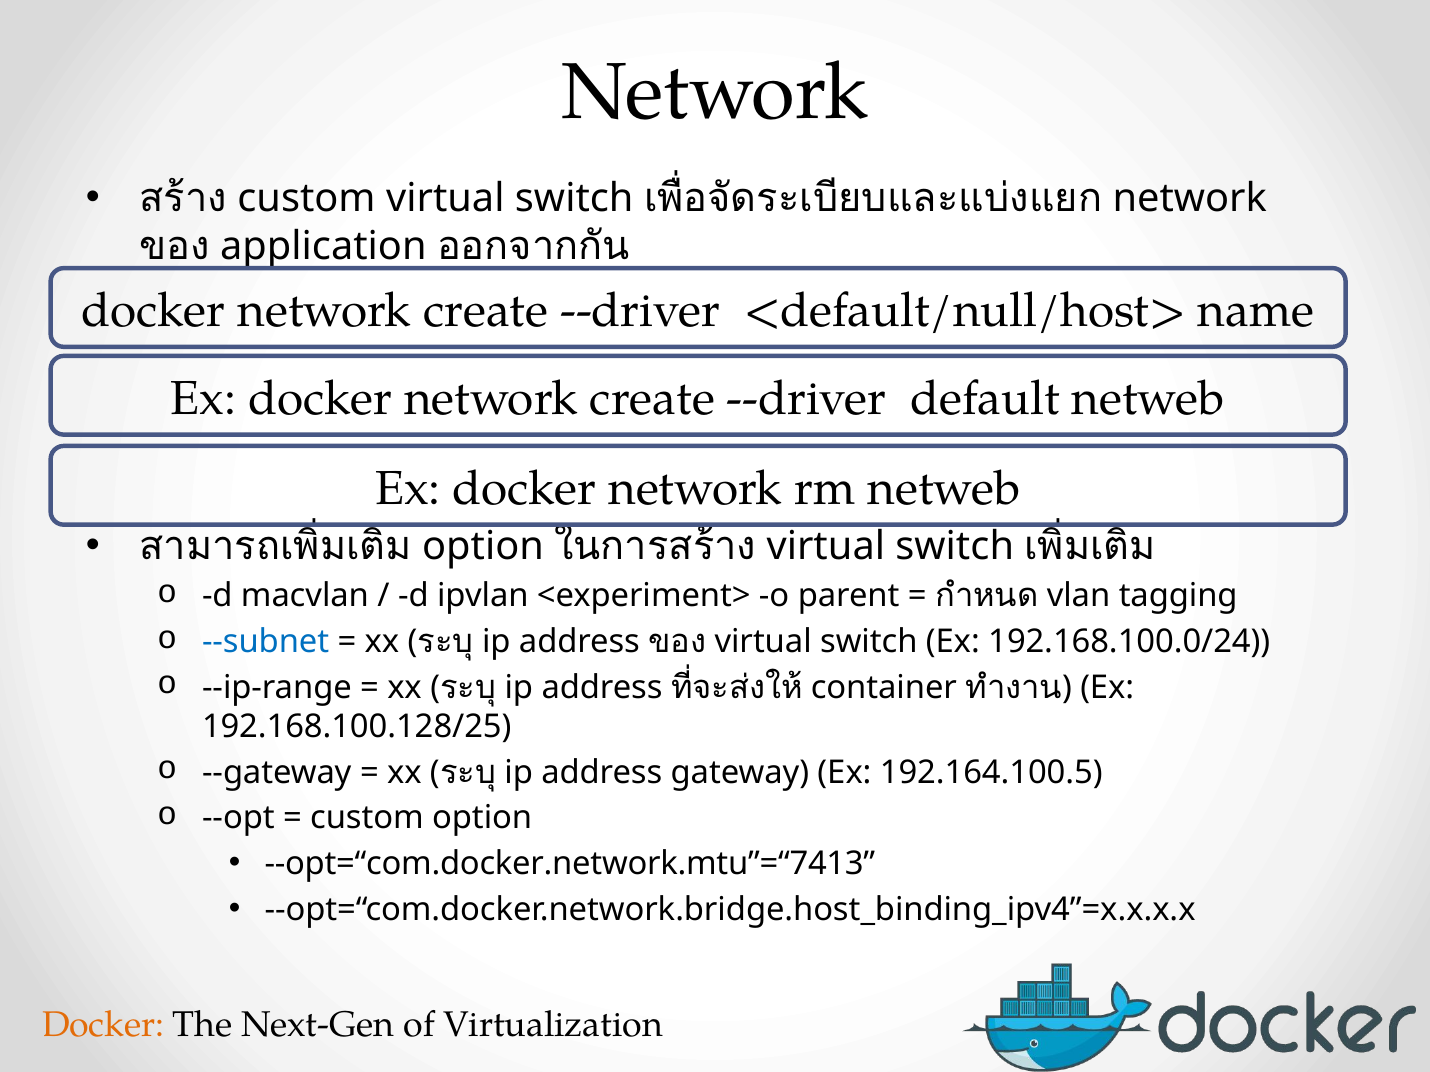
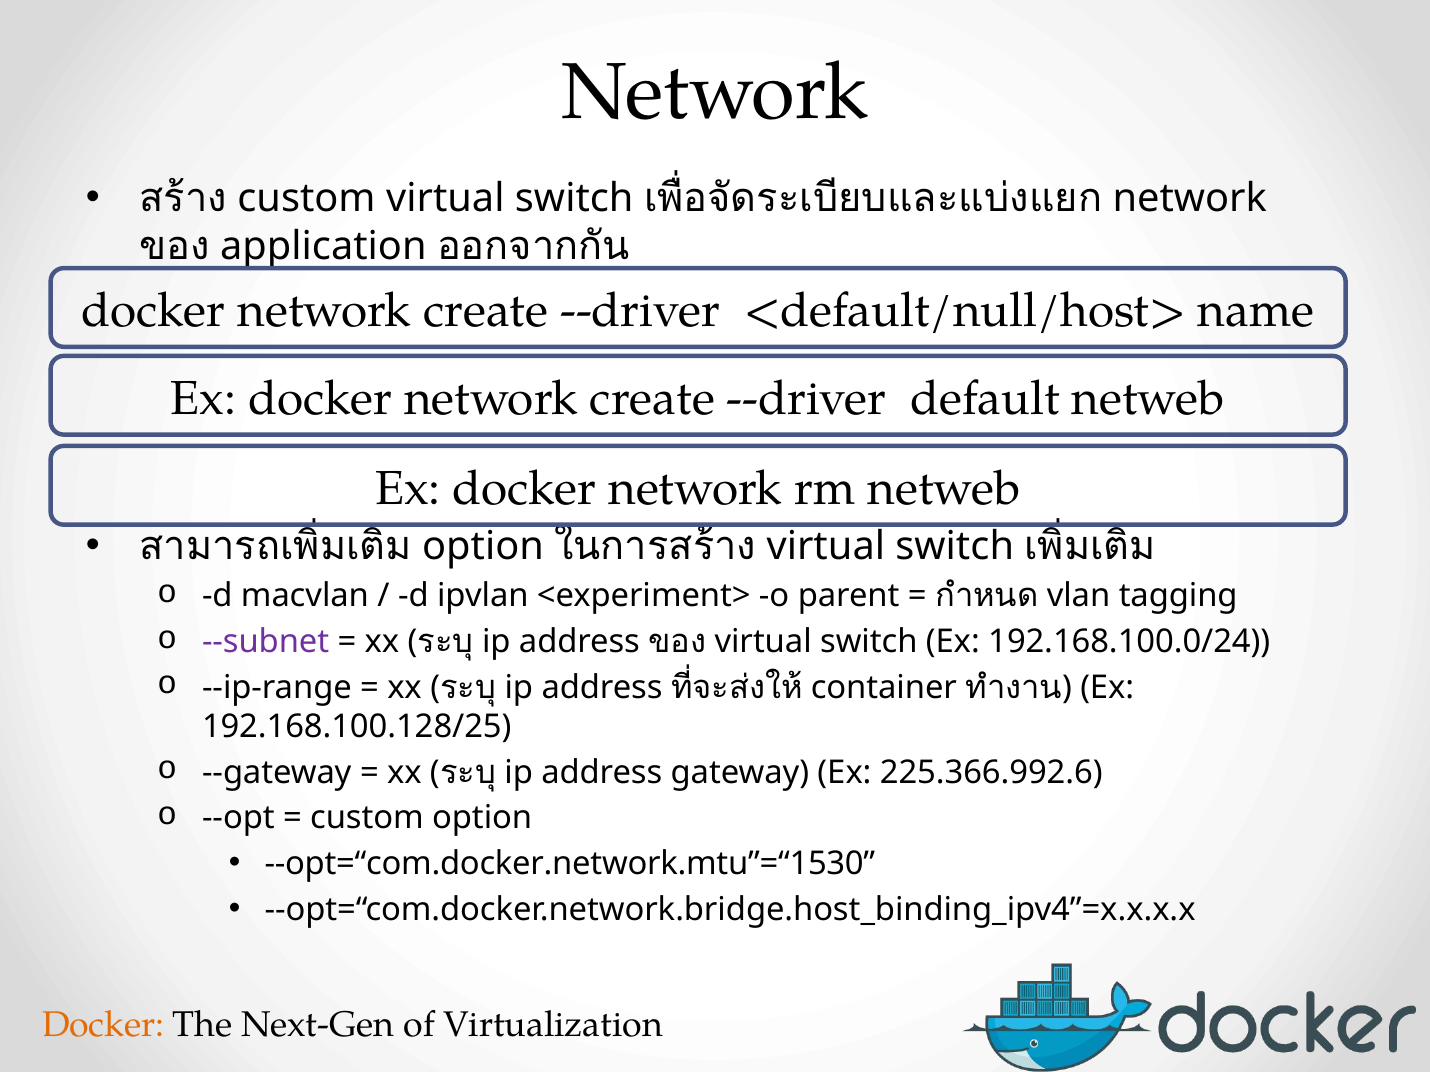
--subnet colour: blue -> purple (266, 642)
192.164.100.5: 192.164.100.5 -> 225.366.992.6 (991, 773)
--opt=“com.docker.network.mtu”=“7413: --opt=“com.docker.network.mtu”=“7413 -> --opt=“com.docker.network.mtu”=“1530 (570, 864)
